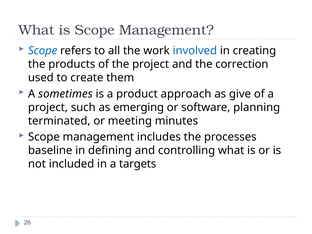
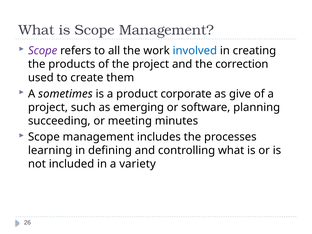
Scope colour: blue -> purple (43, 51)
approach: approach -> corporate (186, 94)
terminated: terminated -> succeeding (59, 121)
baseline: baseline -> learning (50, 151)
targets: targets -> variety (138, 164)
